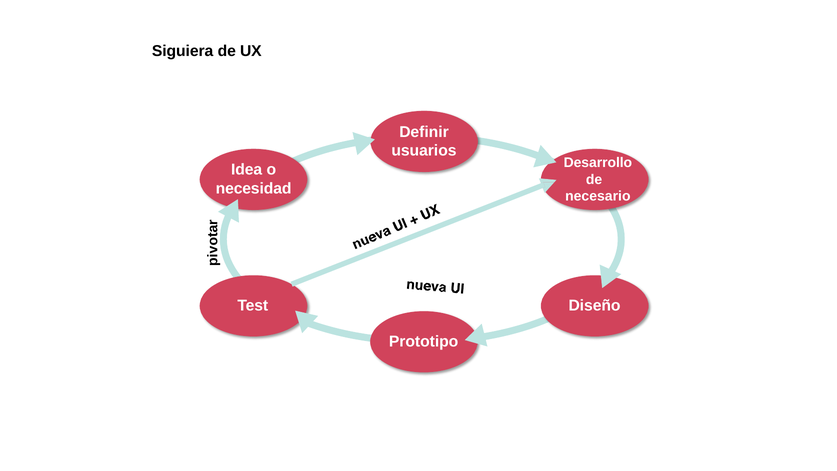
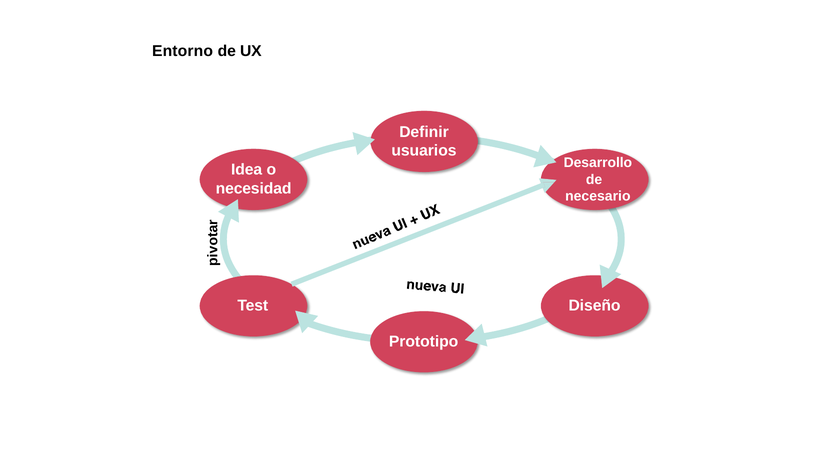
Siguiera: Siguiera -> Entorno (183, 51)
